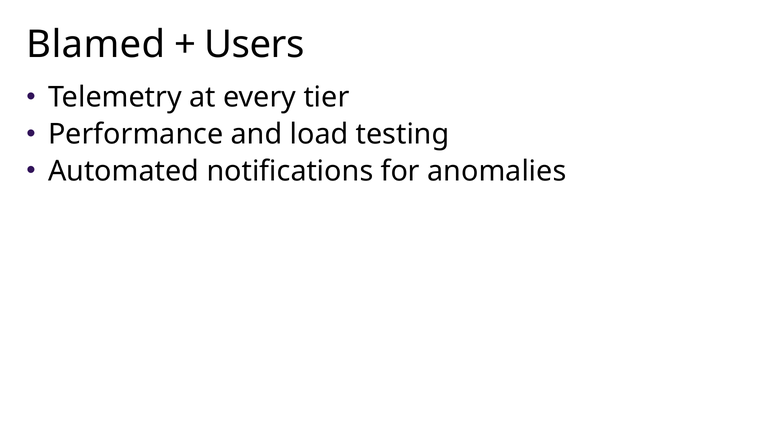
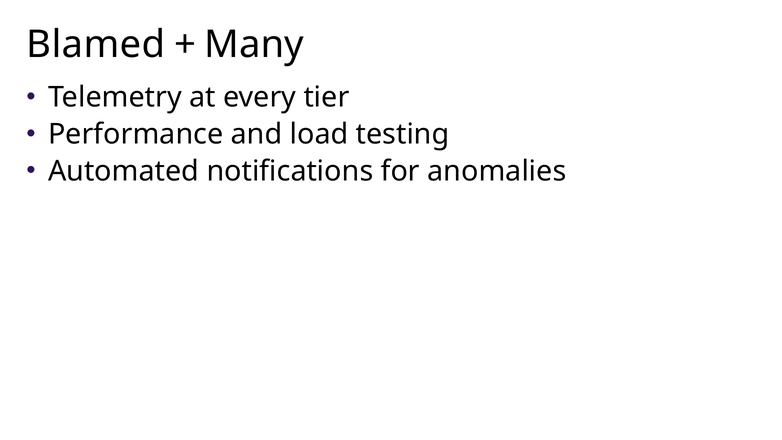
Users: Users -> Many (254, 45)
